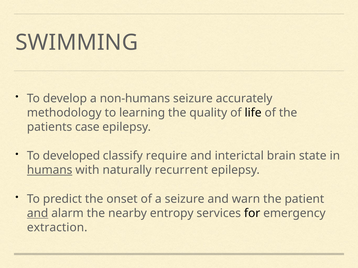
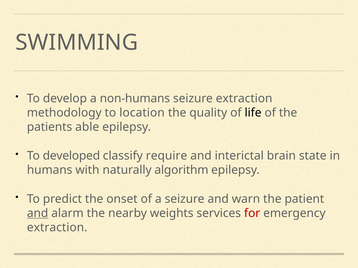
seizure accurately: accurately -> extraction (244, 99)
learning: learning -> location (142, 113)
case: case -> able (87, 127)
humans underline: present -> none (50, 170)
recurrent: recurrent -> algorithm (181, 170)
entropy: entropy -> weights (172, 214)
for colour: black -> red (252, 214)
